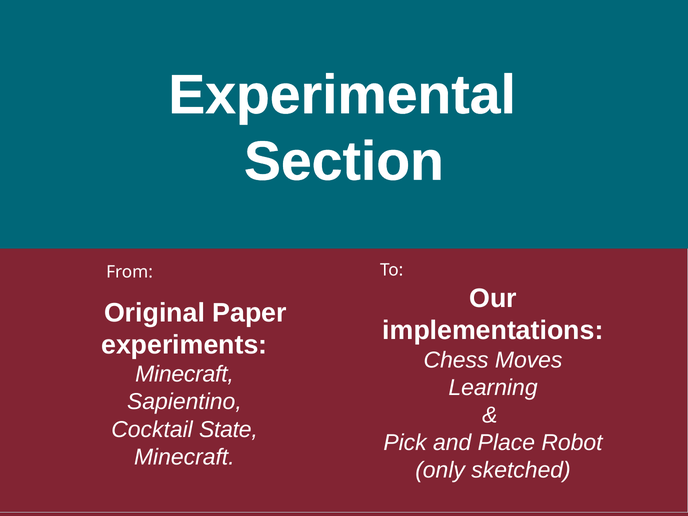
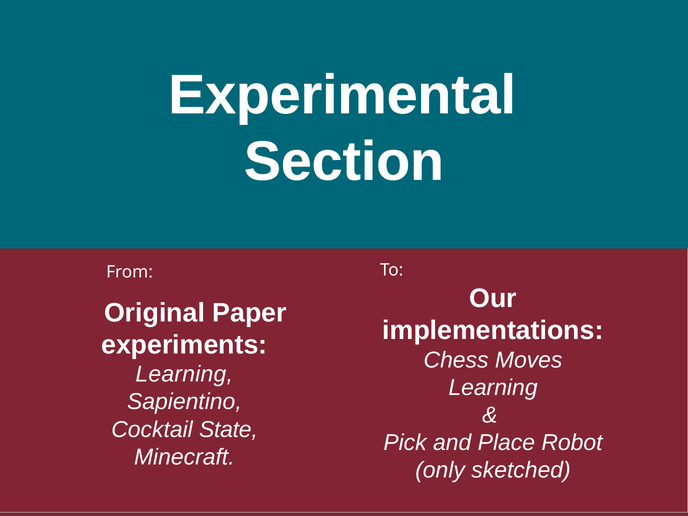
Minecraft: Minecraft -> Learning (184, 374)
